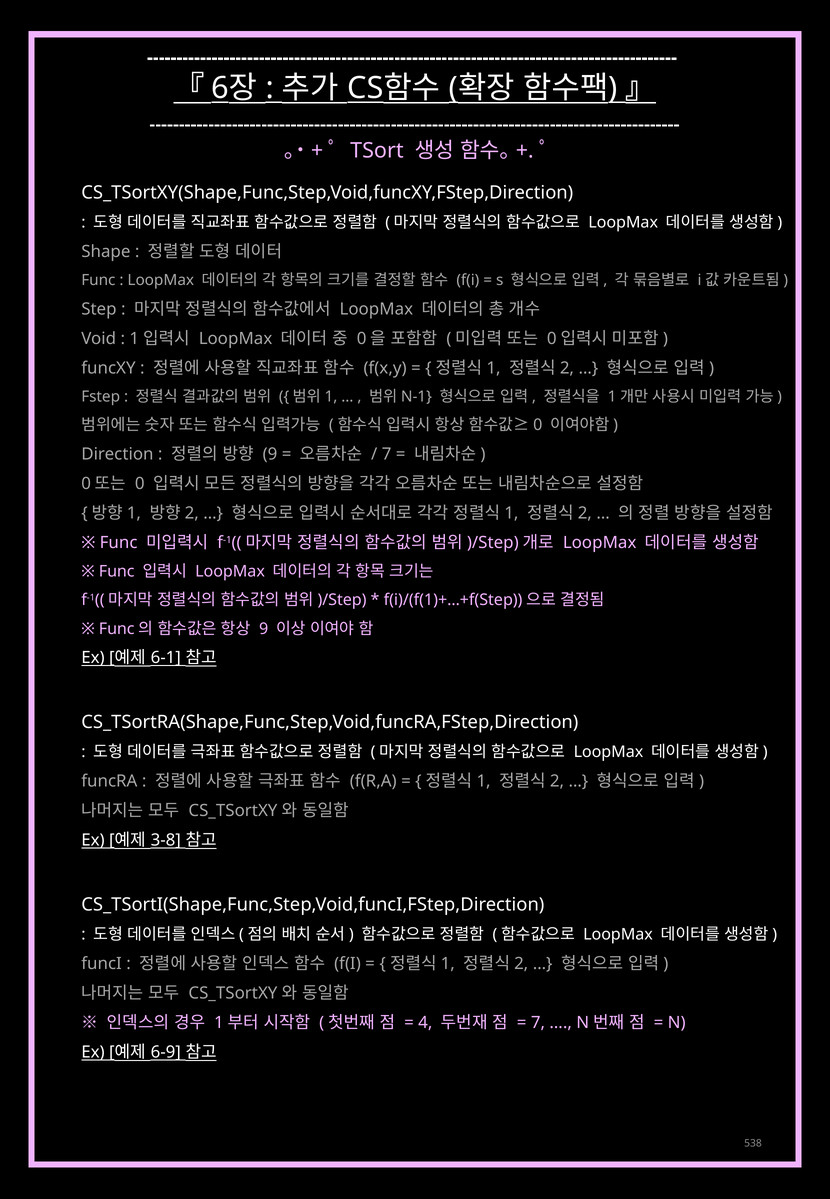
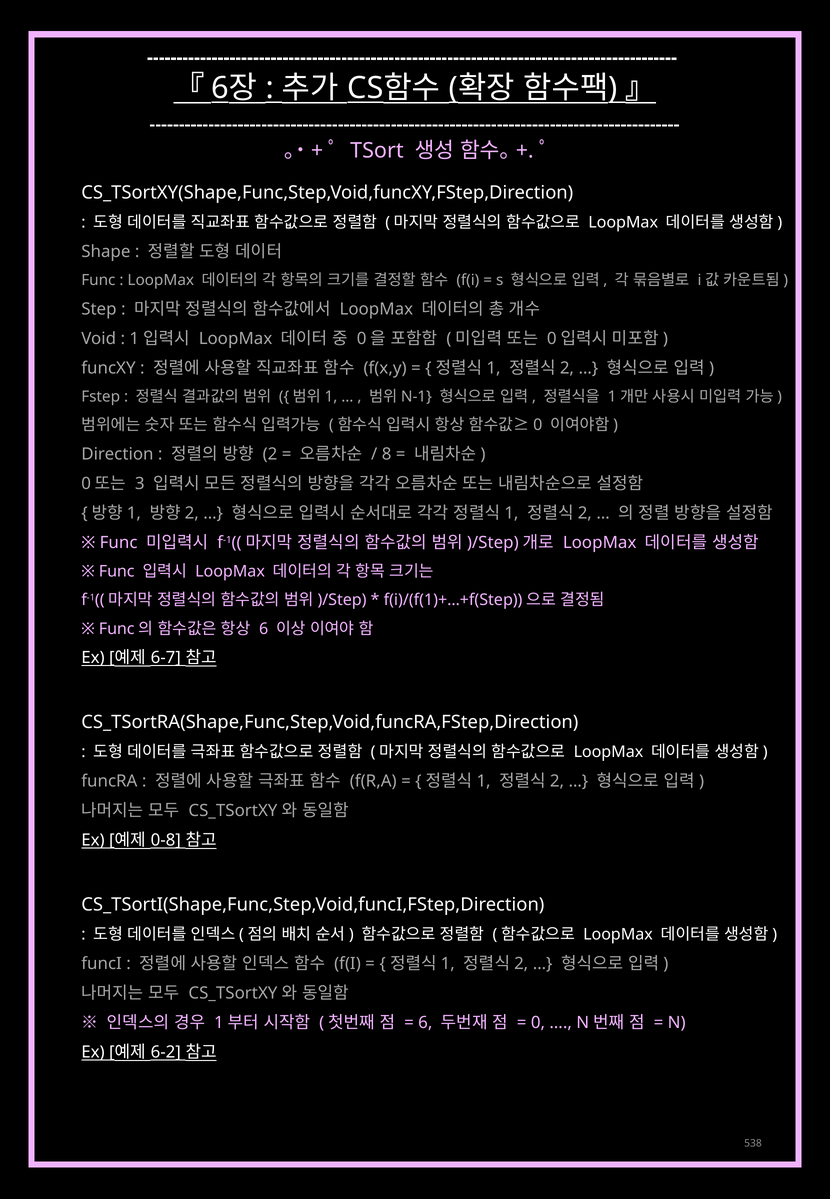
9: 9 -> 2 (270, 454)
7: 7 -> 8 (387, 454)
0: 0 -> 3 (140, 483)
9: 9 -> 6 (264, 629)
6-1: 6-1 -> 6-7 (166, 658)
3-8: 3-8 -> 0-8 (166, 840)
4: 4 -> 6 (425, 1022)
7: 7 -> 0 (538, 1022)
6-9: 6-9 -> 6-2 (166, 1052)
